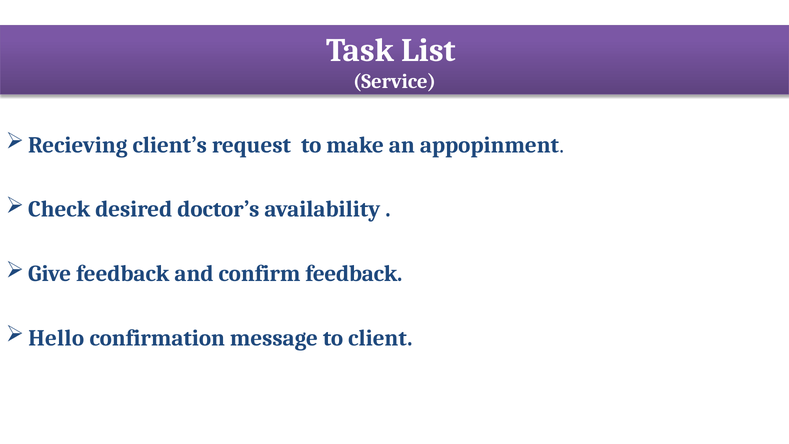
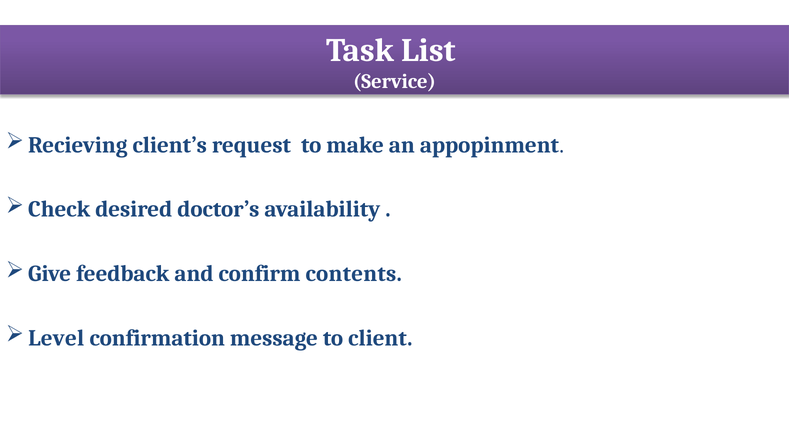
confirm feedback: feedback -> contents (354, 274)
Hello: Hello -> Level (56, 338)
